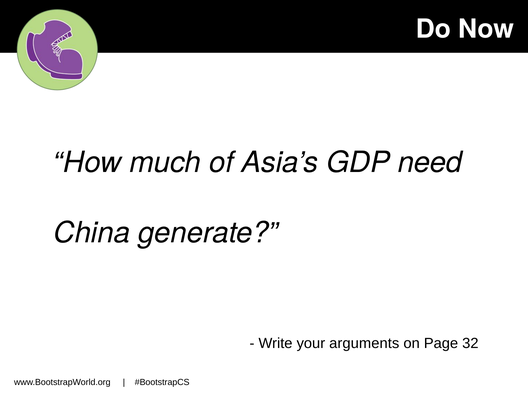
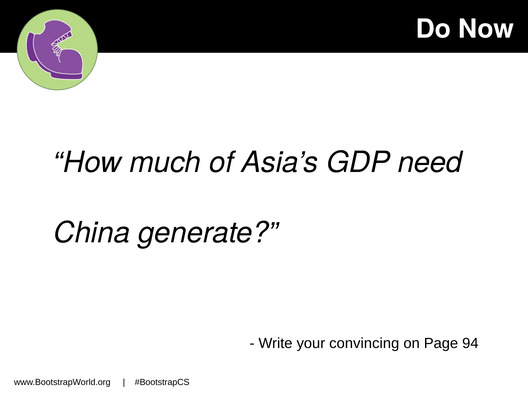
arguments: arguments -> convincing (364, 343)
32: 32 -> 94 (470, 343)
